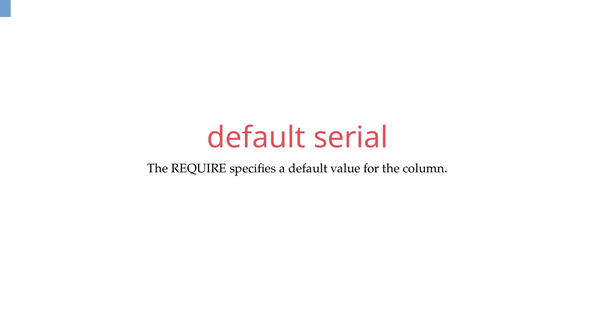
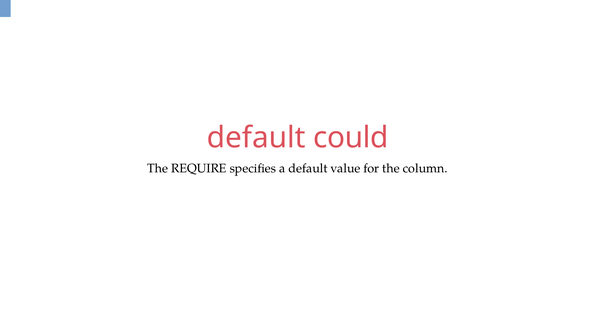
serial: serial -> could (351, 137)
